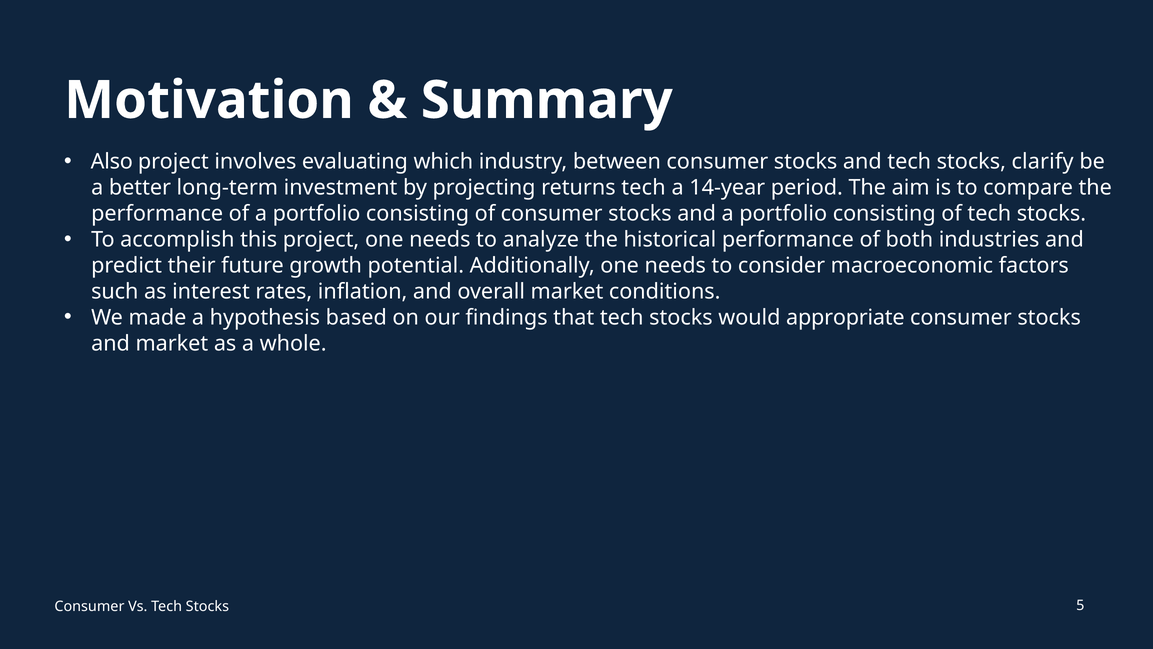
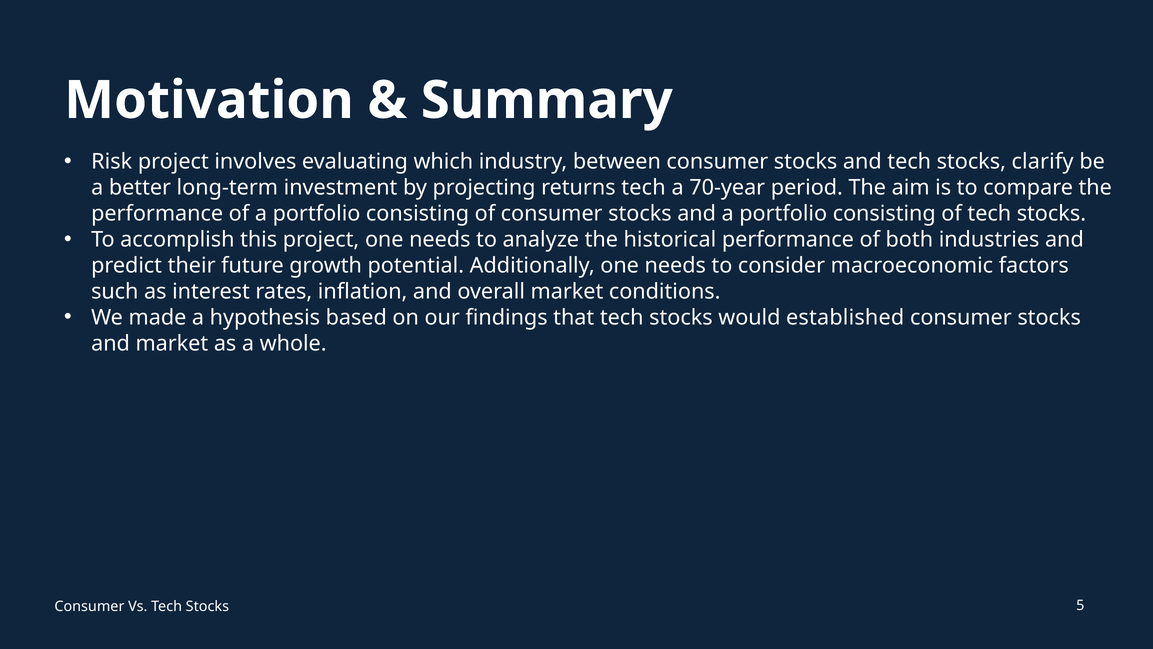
Also: Also -> Risk (112, 162)
14-year: 14-year -> 70-year (727, 188)
appropriate: appropriate -> established (845, 317)
